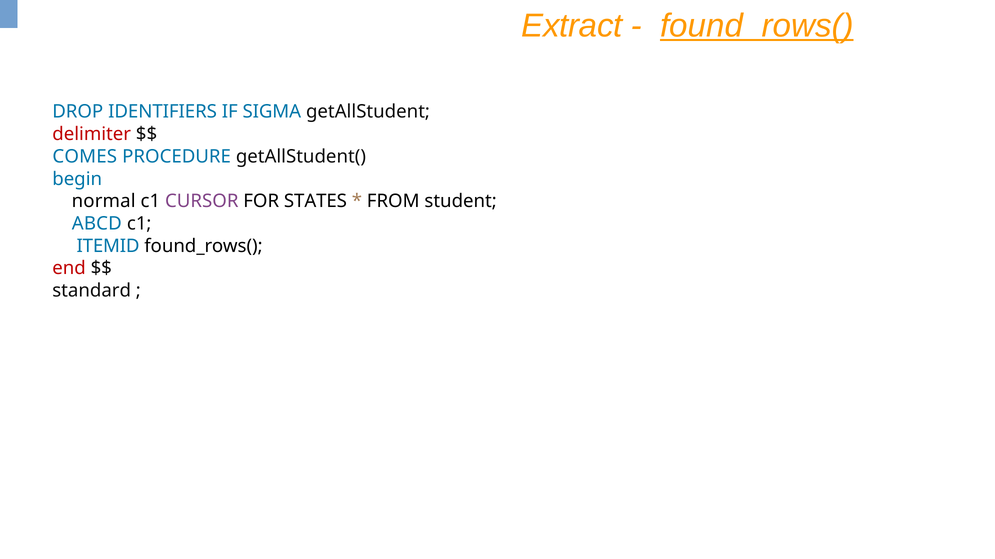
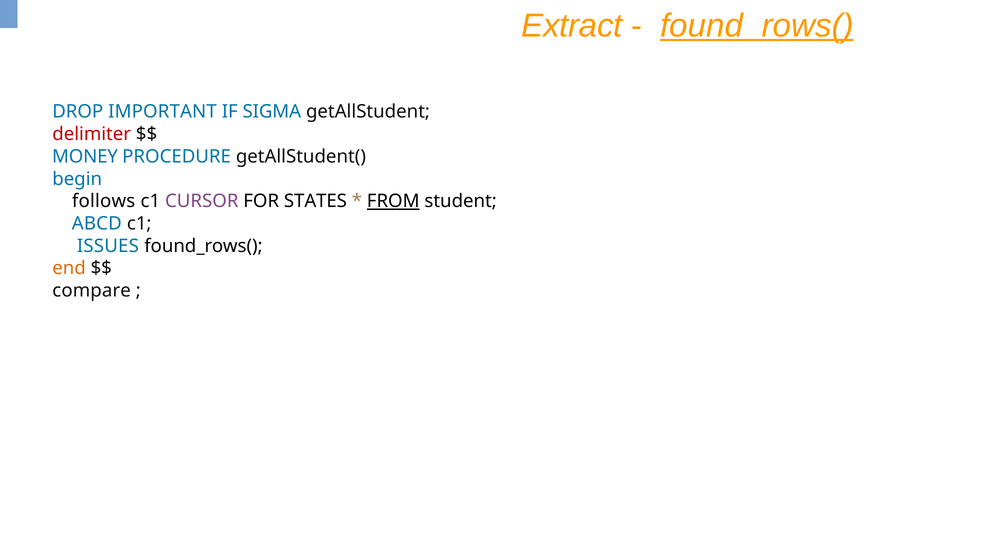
IDENTIFIERS: IDENTIFIERS -> IMPORTANT (162, 112)
COMES: COMES -> MONEY (85, 157)
normal: normal -> follows (104, 201)
FROM underline: none -> present (393, 201)
ITEMID: ITEMID -> ISSUES (108, 246)
end colour: red -> orange (69, 269)
standard: standard -> compare (92, 291)
